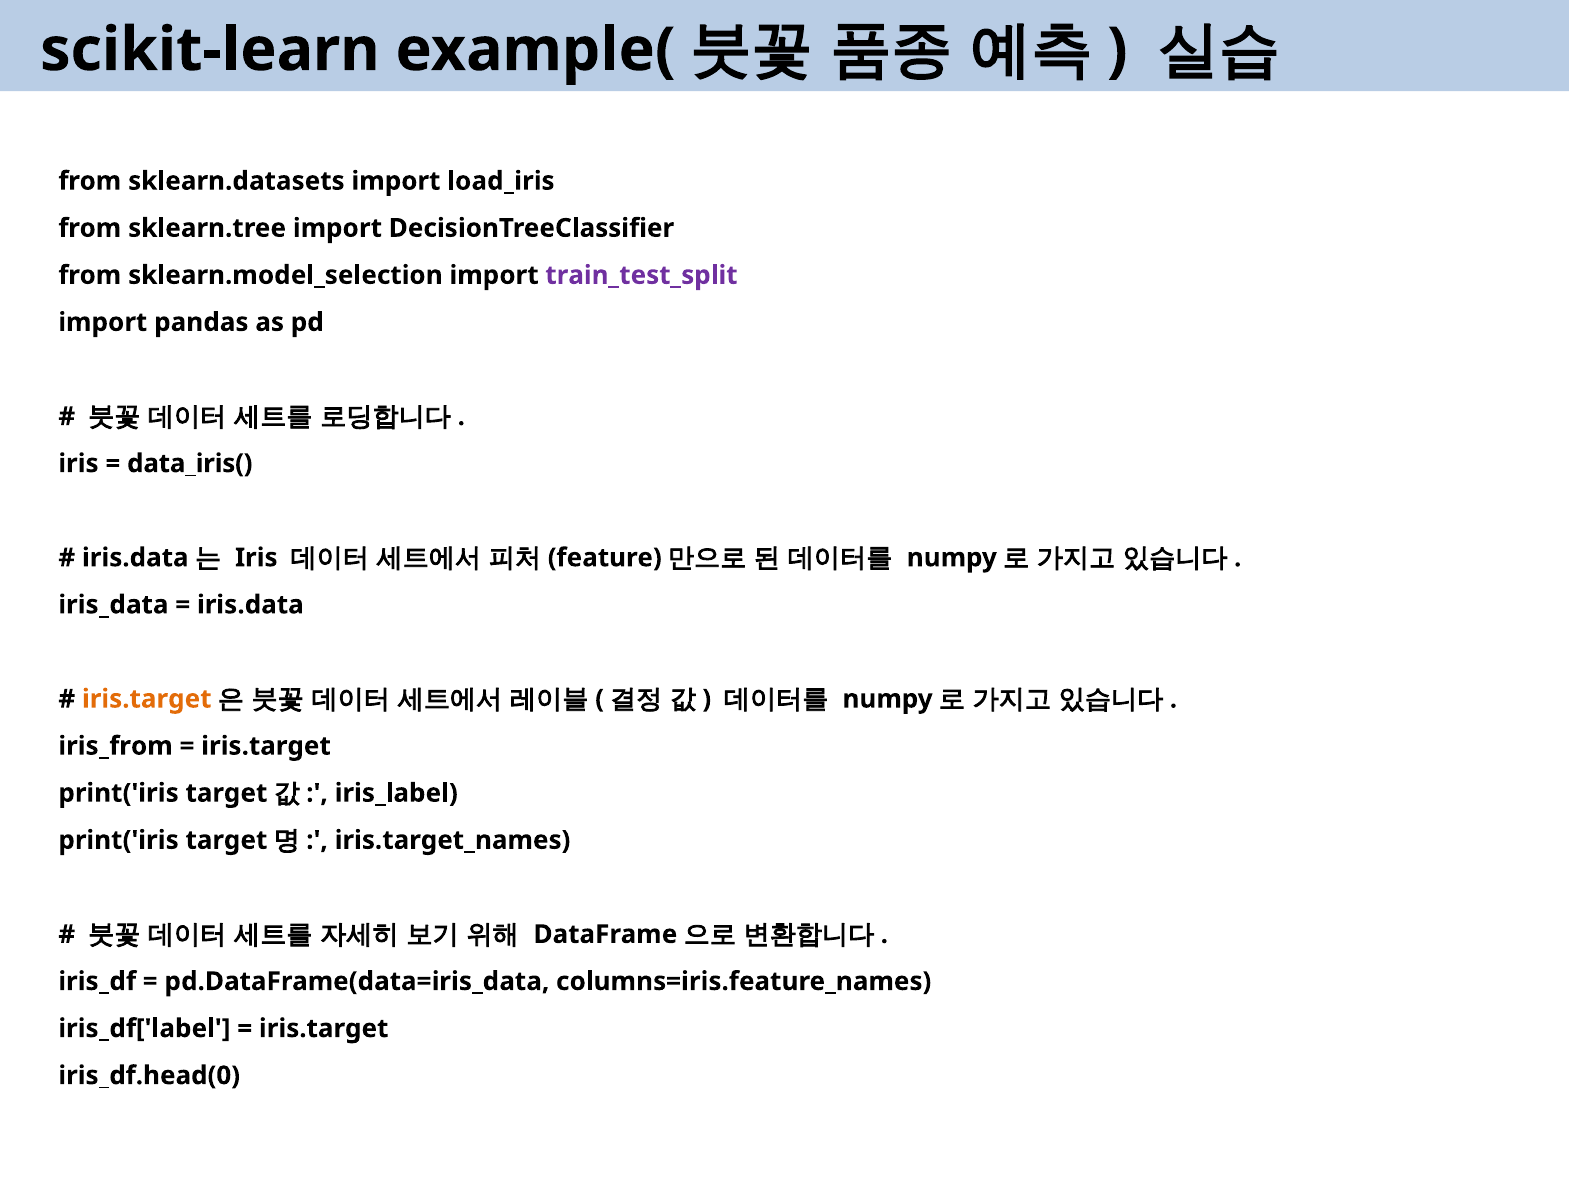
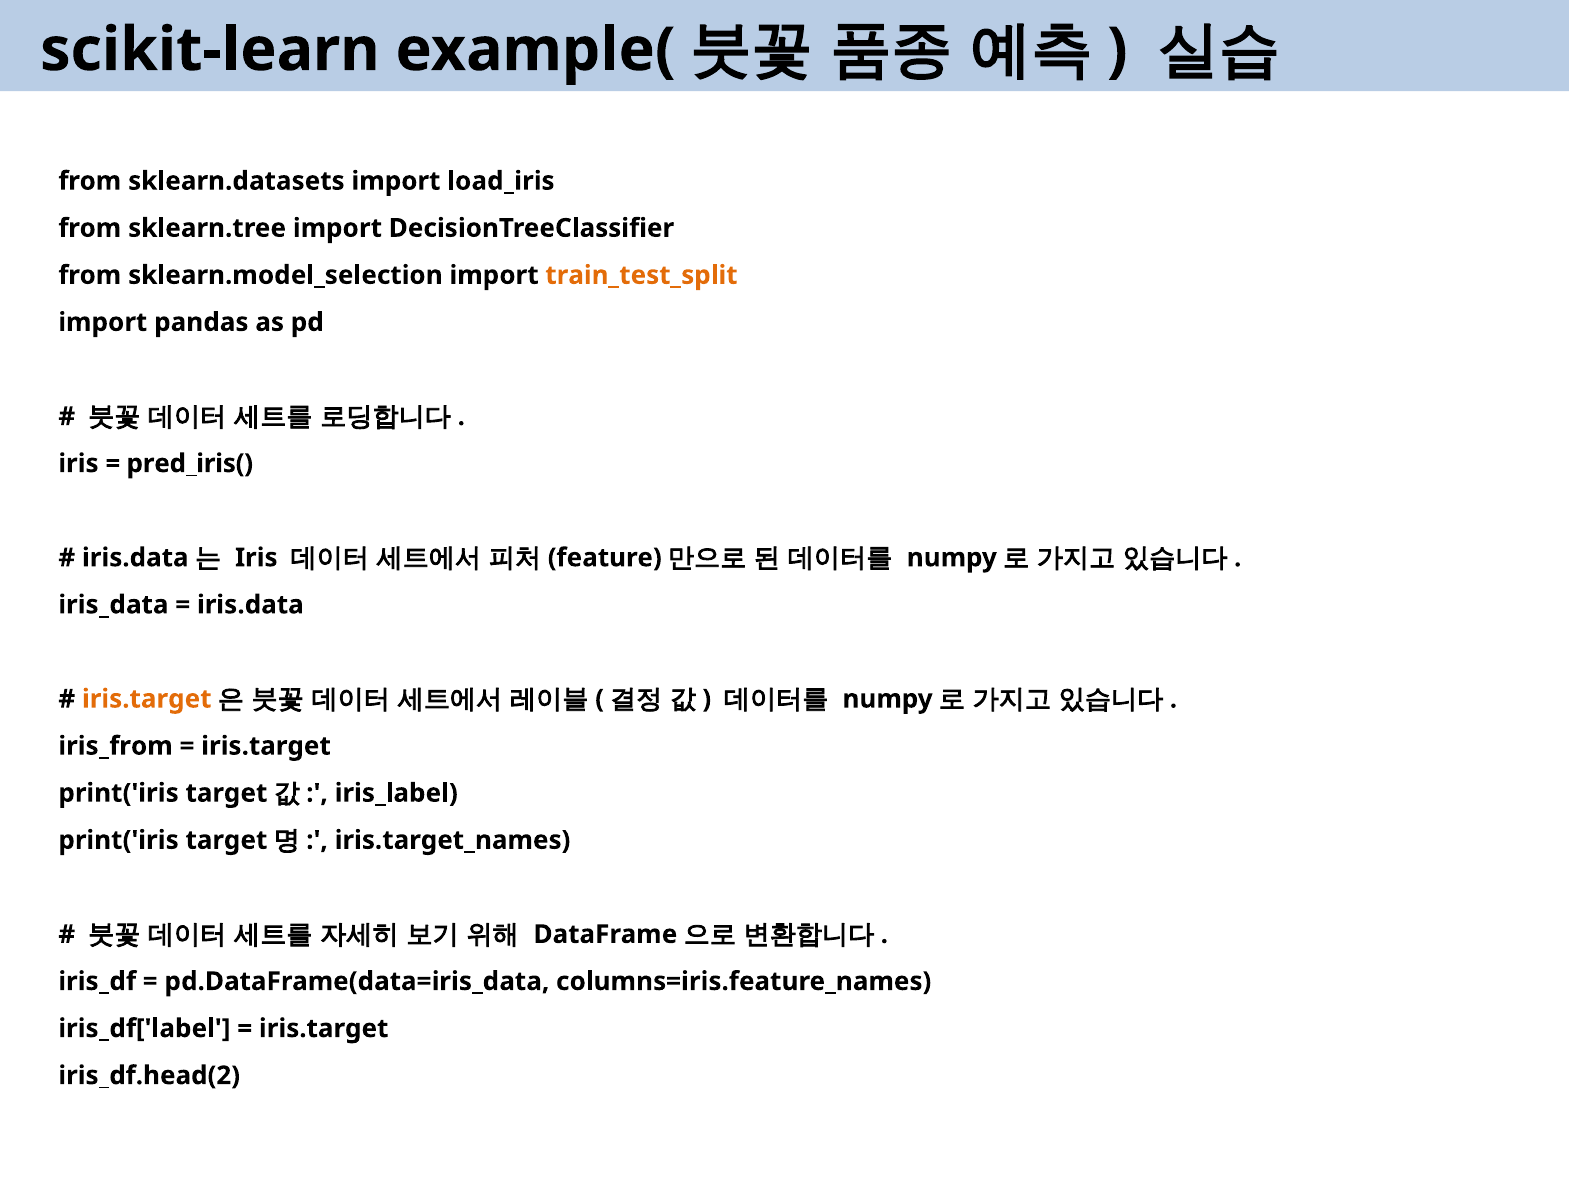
train_test_split colour: purple -> orange (641, 275)
data_iris(: data_iris( -> pred_iris( (190, 463)
iris_df.head(0: iris_df.head(0 -> iris_df.head(2 (149, 1075)
